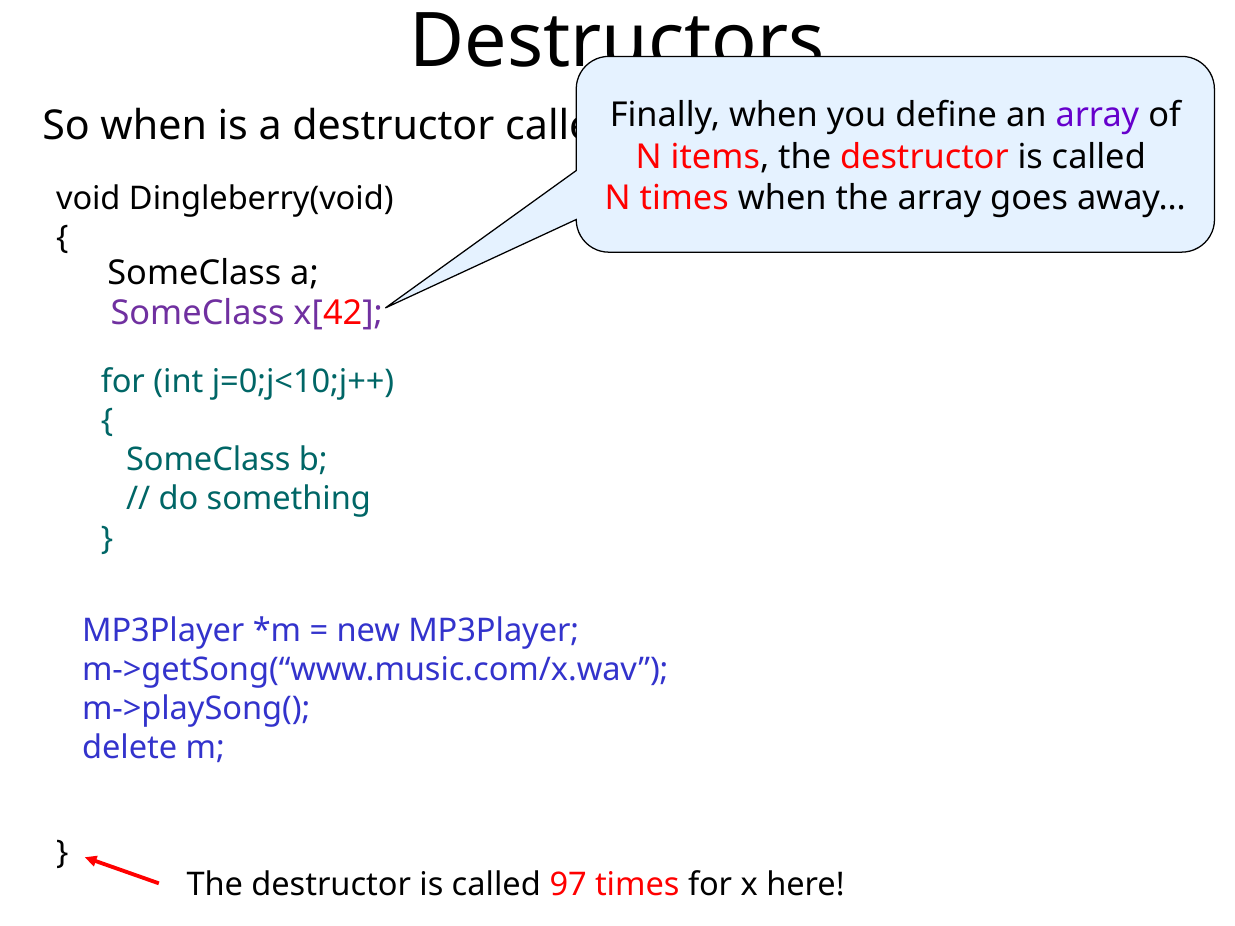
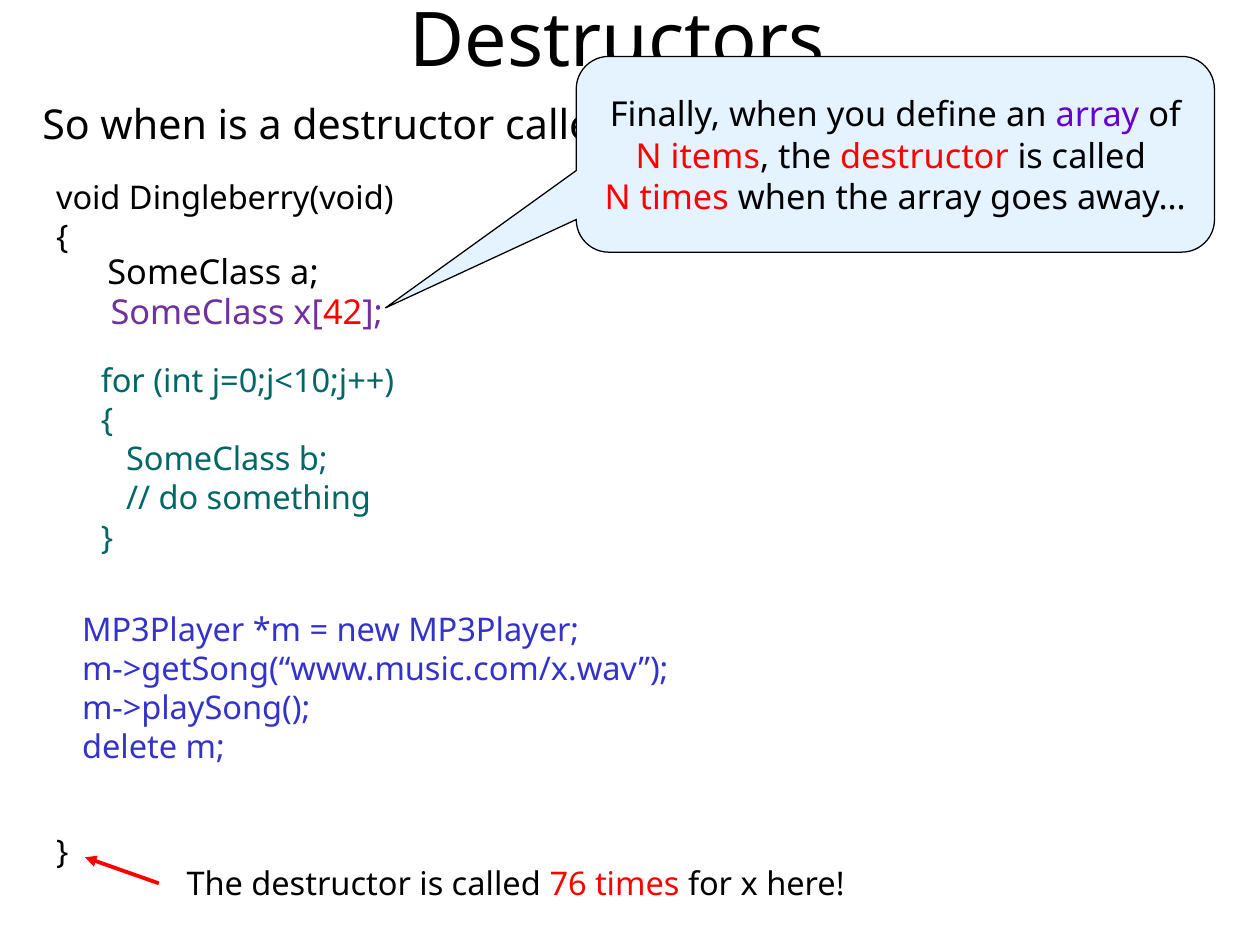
97: 97 -> 76 (568, 885)
